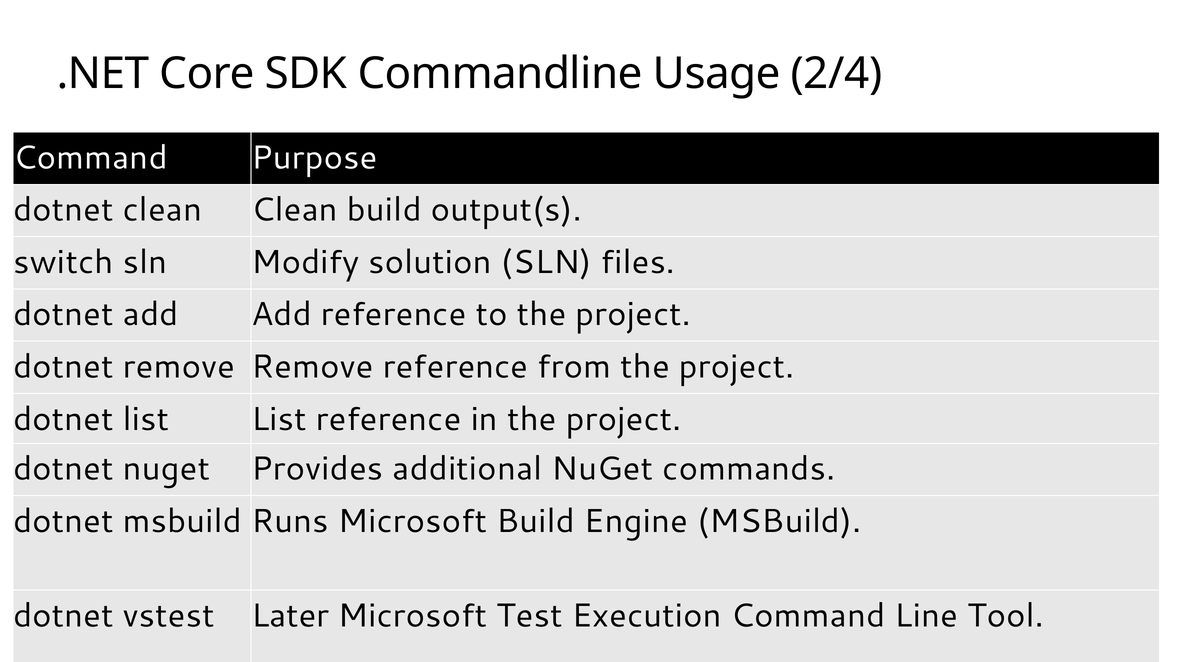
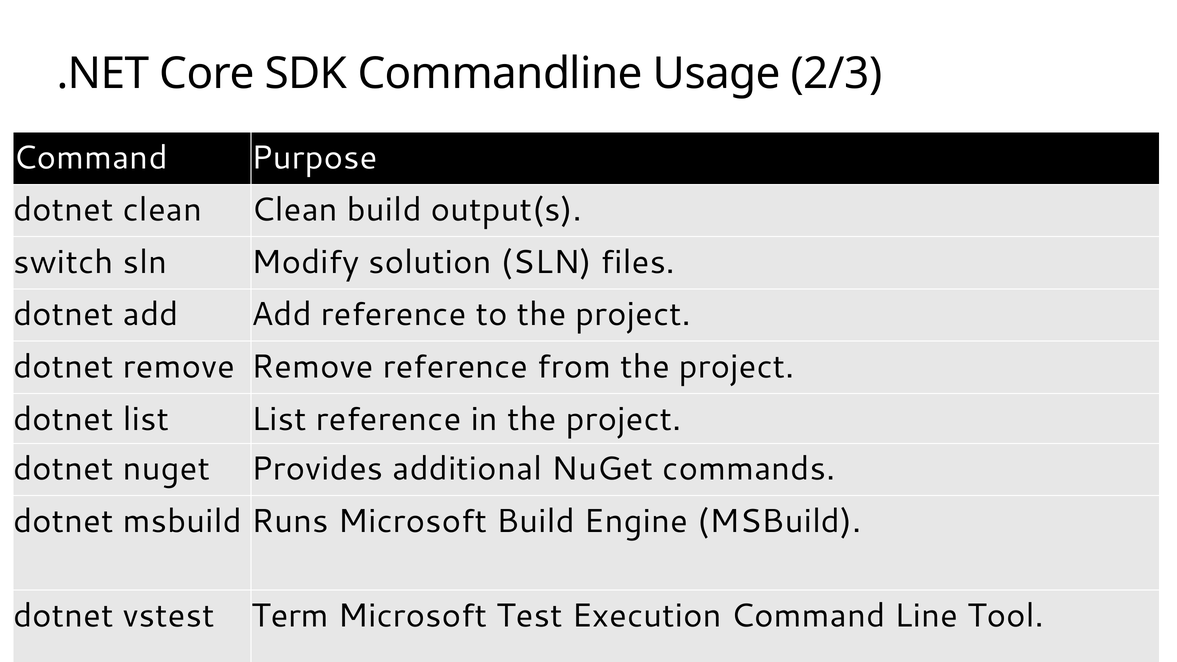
2/4: 2/4 -> 2/3 (837, 74)
Later: Later -> Term (290, 616)
